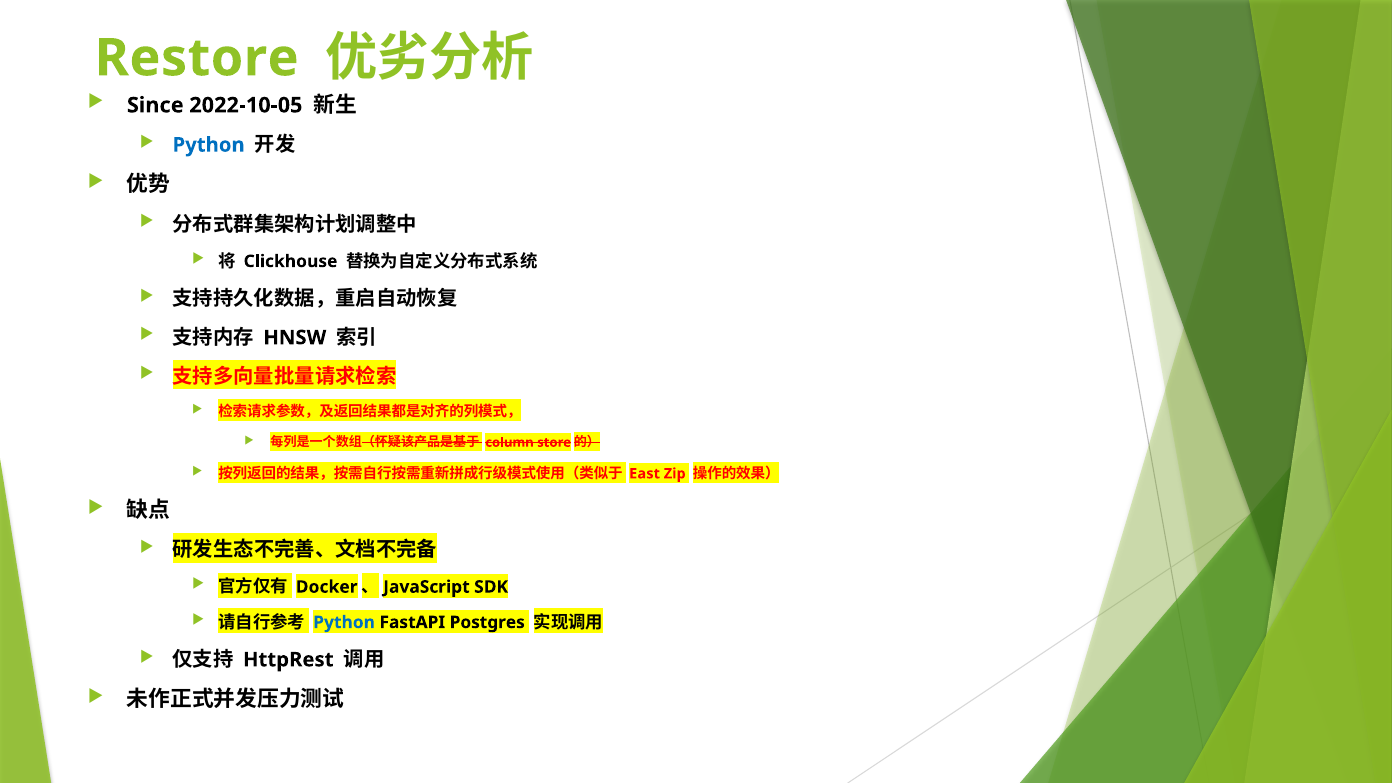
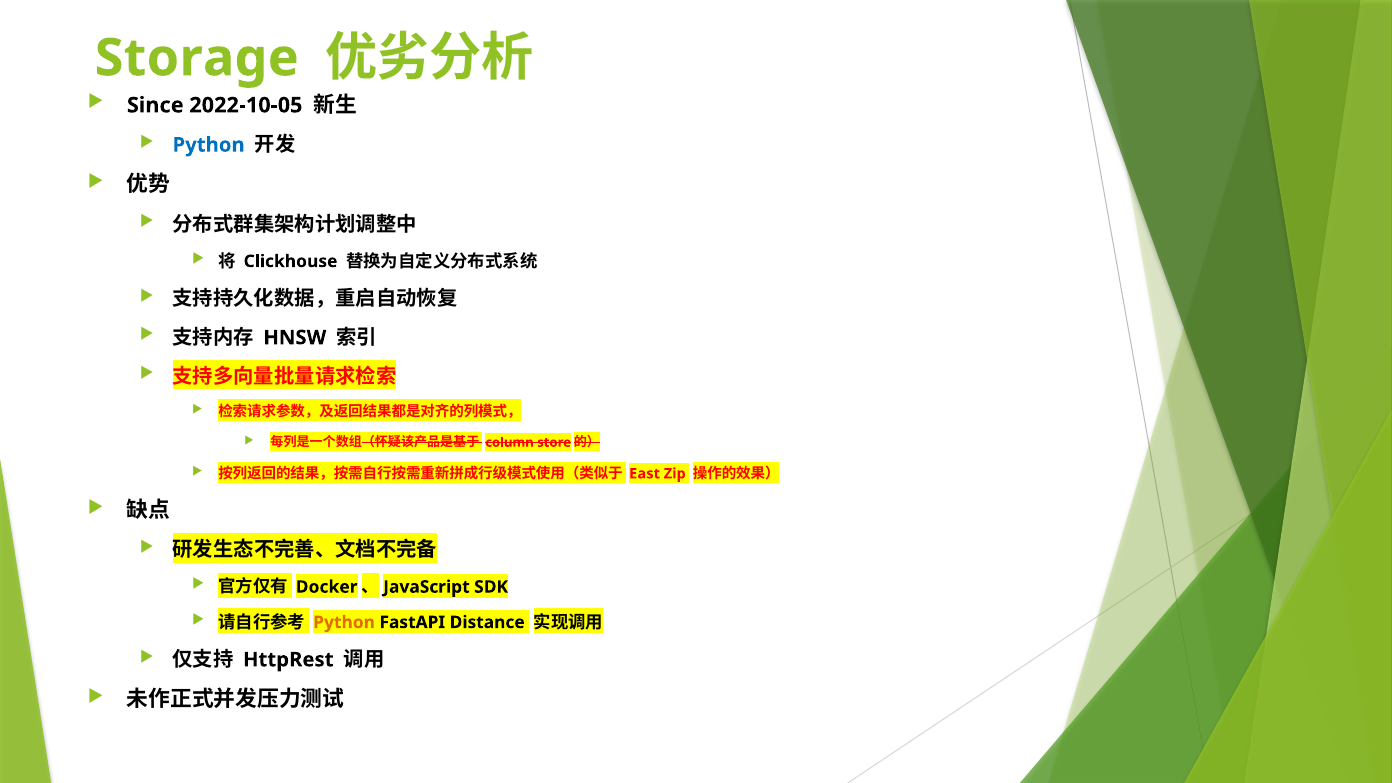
Restore: Restore -> Storage (197, 58)
Python colour: blue -> orange (344, 622)
Postgres: Postgres -> Distance (487, 622)
